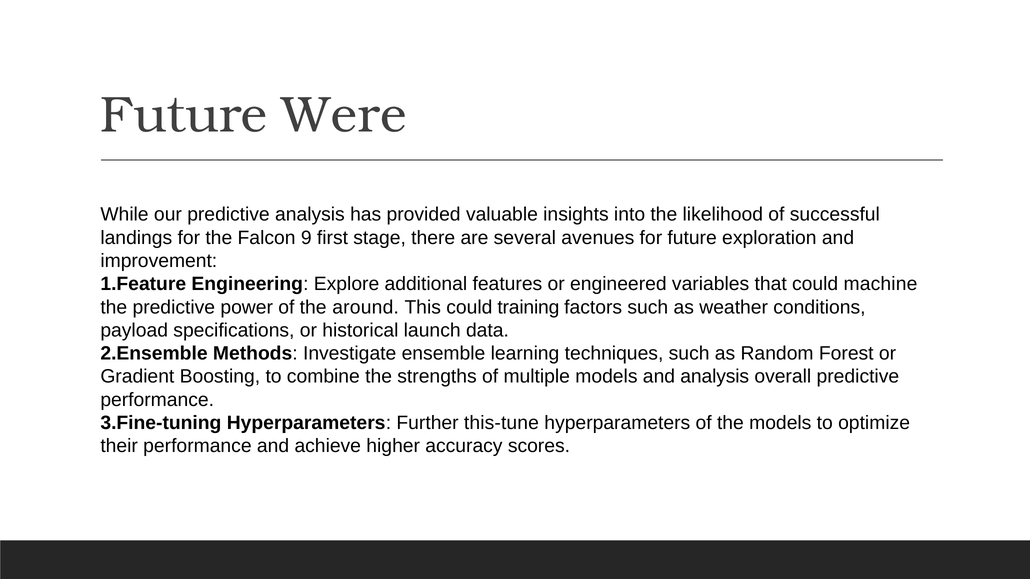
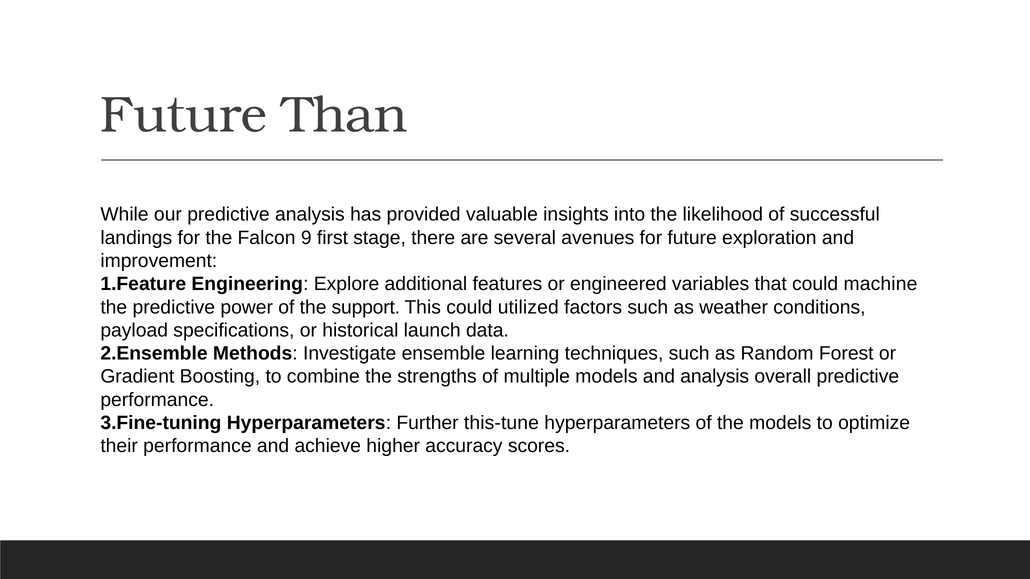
Were: Were -> Than (345, 115)
around: around -> support (366, 307)
training: training -> utilized (528, 307)
